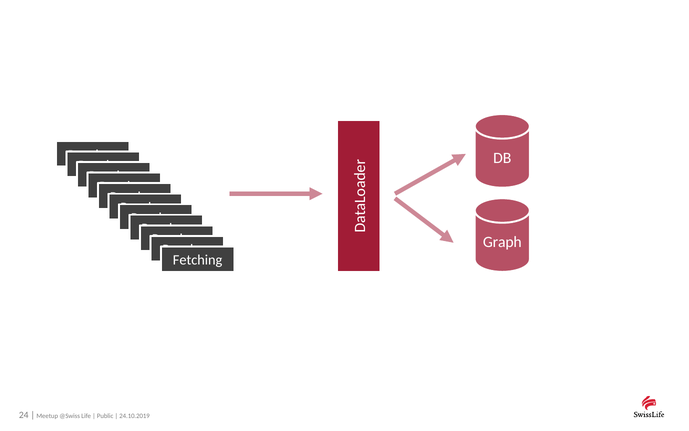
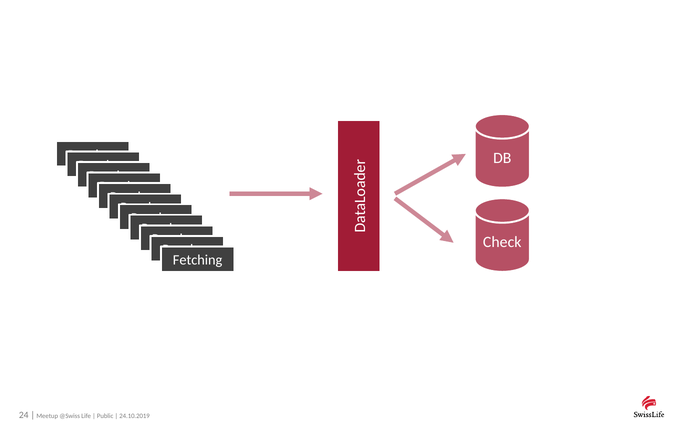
Graph: Graph -> Check (502, 242)
